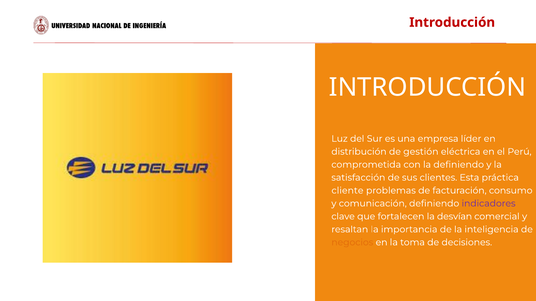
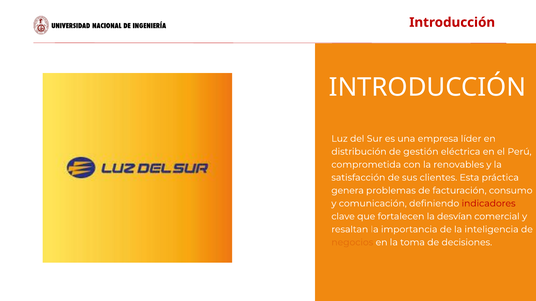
la definiendo: definiendo -> renovables (459, 165)
cliente: cliente -> genera (348, 191)
indicadores colour: purple -> red (489, 204)
